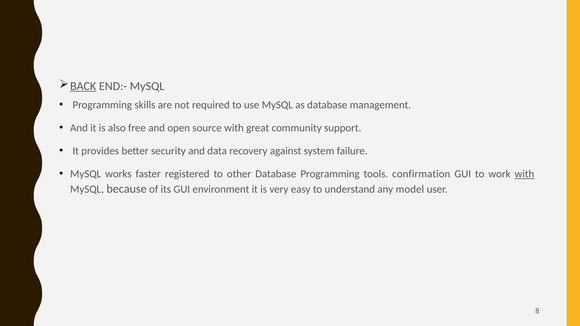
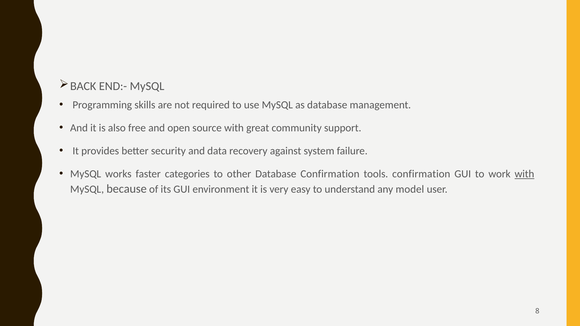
BACK underline: present -> none (83, 86)
registered: registered -> categories (187, 174)
Database Programming: Programming -> Confirmation (330, 174)
